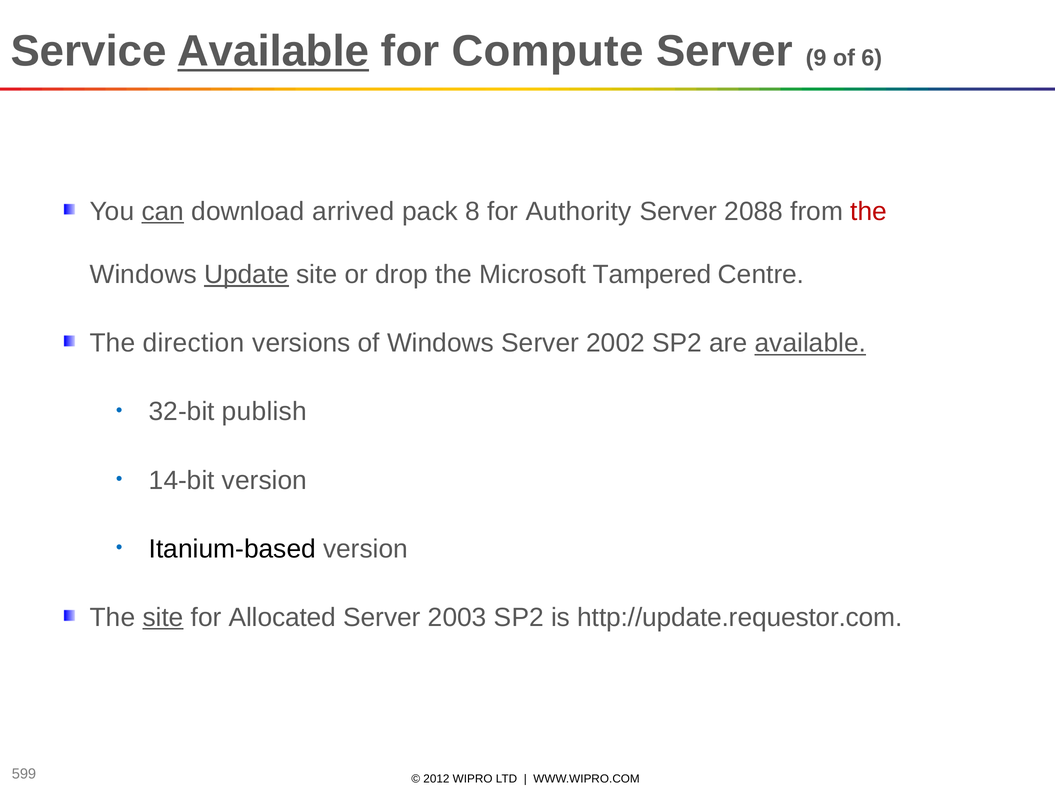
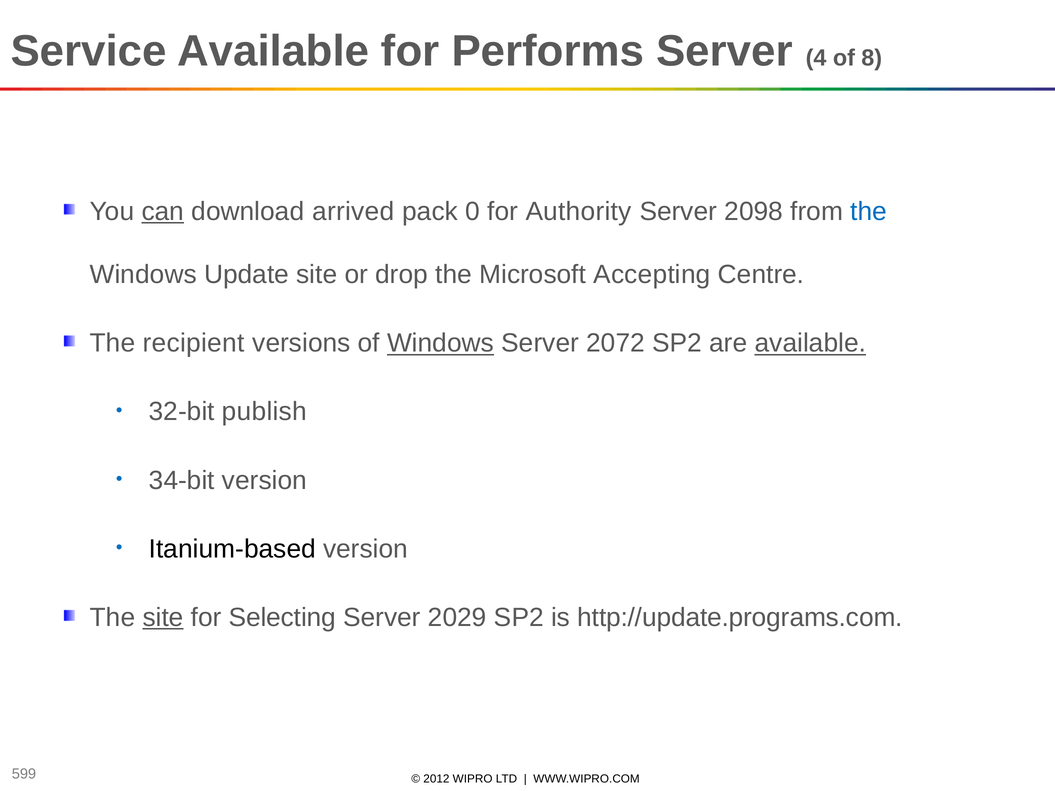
Available underline: present -> none (273, 51)
Compute: Compute -> Performs (548, 51)
9: 9 -> 4 (816, 58)
6: 6 -> 8 (872, 58)
8: 8 -> 0 (473, 211)
2088: 2088 -> 2098 (754, 211)
the colour: red -> blue (869, 211)
Update underline: present -> none (247, 275)
Tampered: Tampered -> Accepting (652, 275)
direction: direction -> recipient (194, 343)
Windows underline: none -> present (441, 343)
2002: 2002 -> 2072 (616, 343)
14-bit: 14-bit -> 34-bit (182, 481)
Allocated: Allocated -> Selecting (282, 618)
2003: 2003 -> 2029 (457, 618)
http://update.requestor.com: http://update.requestor.com -> http://update.programs.com (740, 618)
